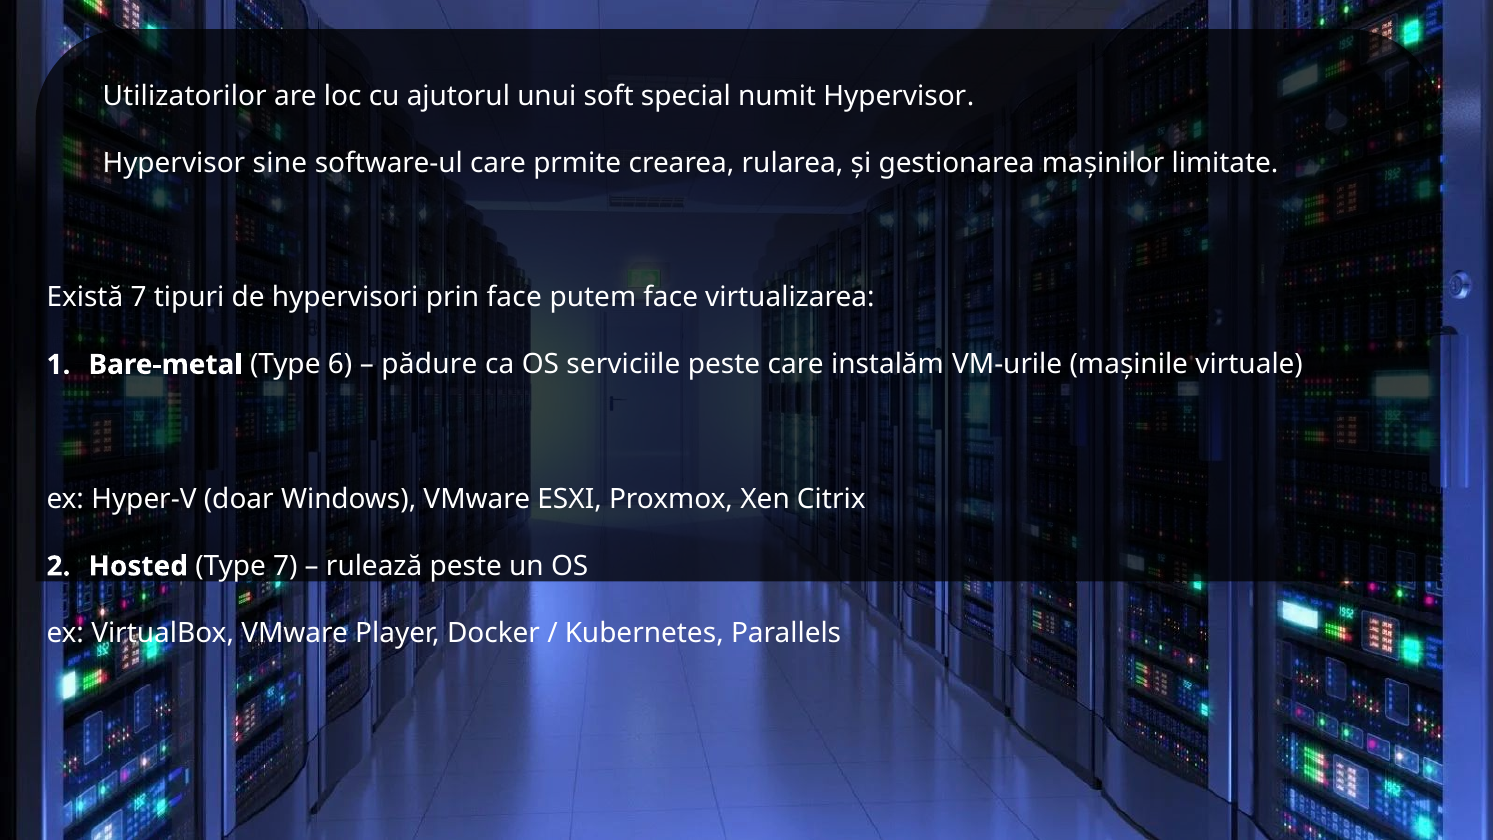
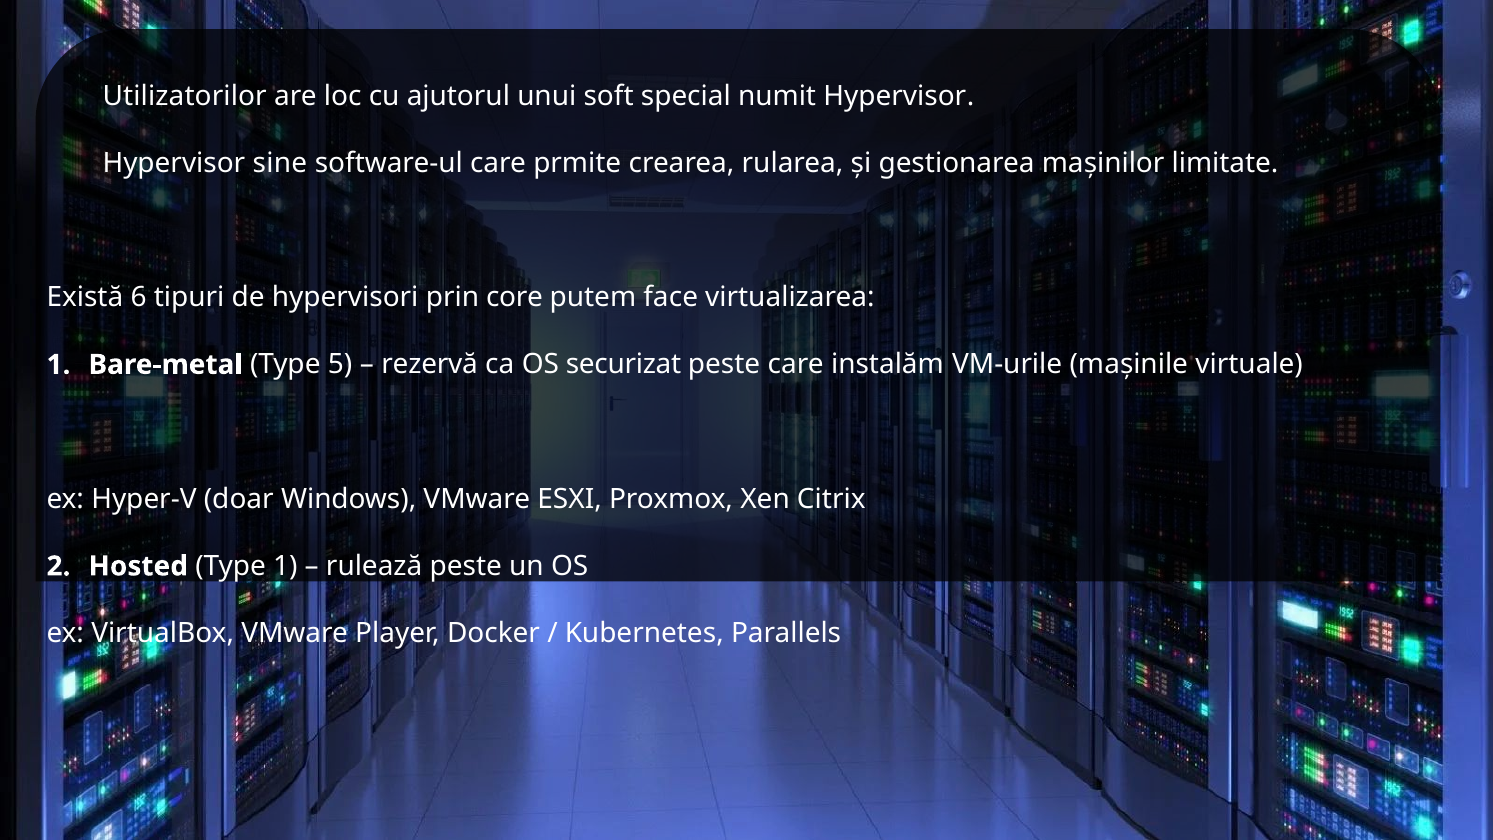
Există 7: 7 -> 6 (139, 297)
prin face: face -> core (515, 297)
6: 6 -> 5 (340, 365)
pădure: pădure -> rezervă (430, 365)
serviciile: serviciile -> securizat (624, 365)
Type 7: 7 -> 1 (285, 566)
